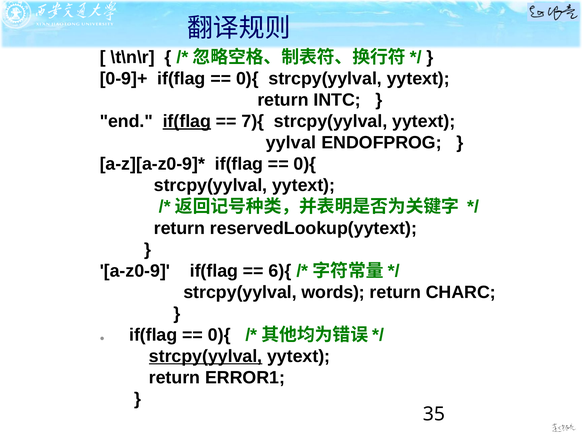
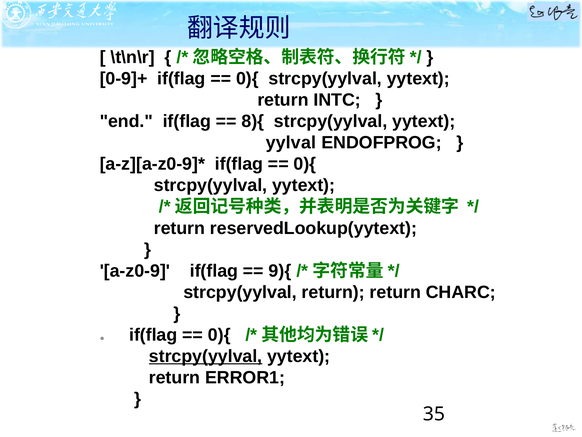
if(flag underline: present -> none (187, 121)
7){: 7){ -> 8){ (253, 121)
6){: 6){ -> 9){ (280, 271)
strcpy(yylval words: words -> return (333, 292)
